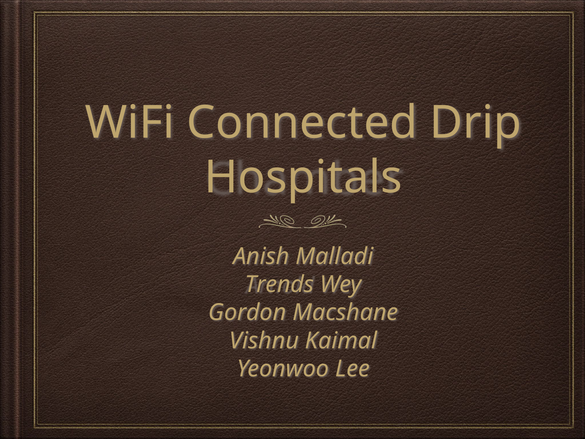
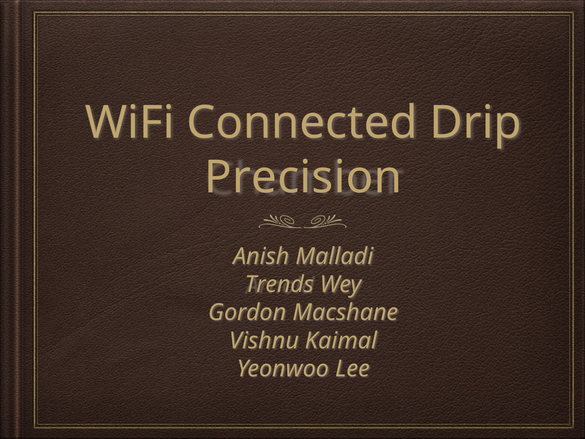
Hospitals: Hospitals -> Precision (303, 177)
